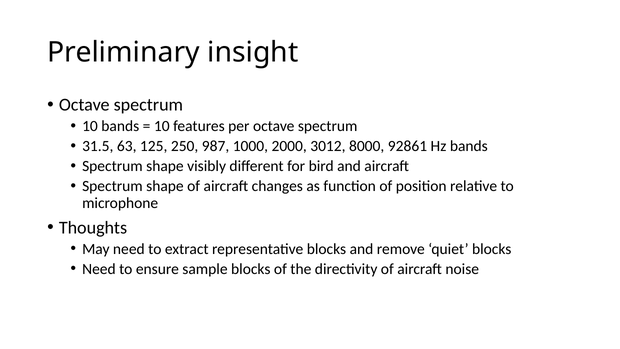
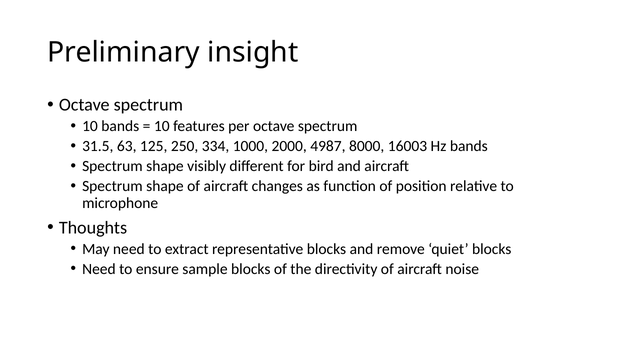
987: 987 -> 334 (216, 146)
3012: 3012 -> 4987 (328, 146)
92861: 92861 -> 16003 (407, 146)
